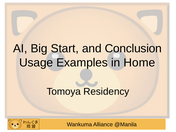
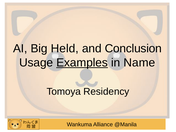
Start: Start -> Held (65, 49)
Examples underline: none -> present (82, 63)
Home: Home -> Name (139, 63)
